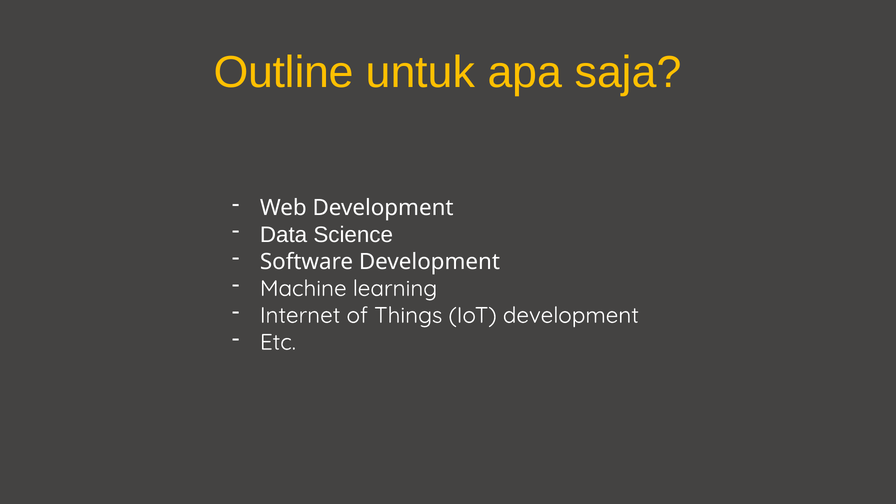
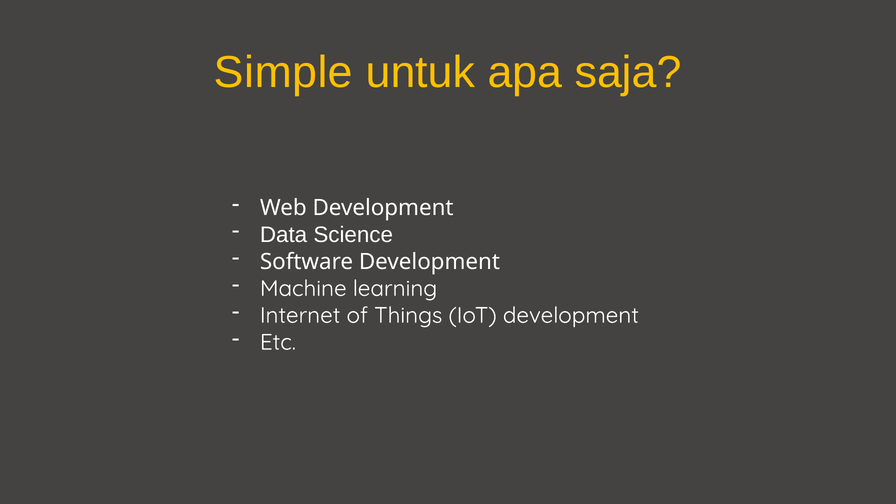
Outline: Outline -> Simple (283, 72)
